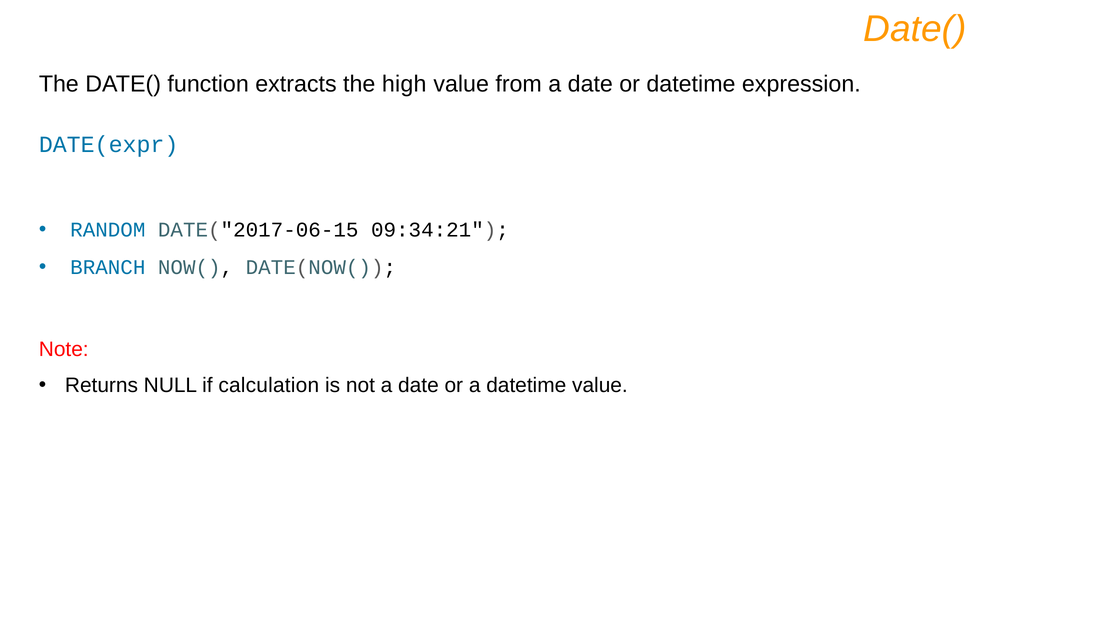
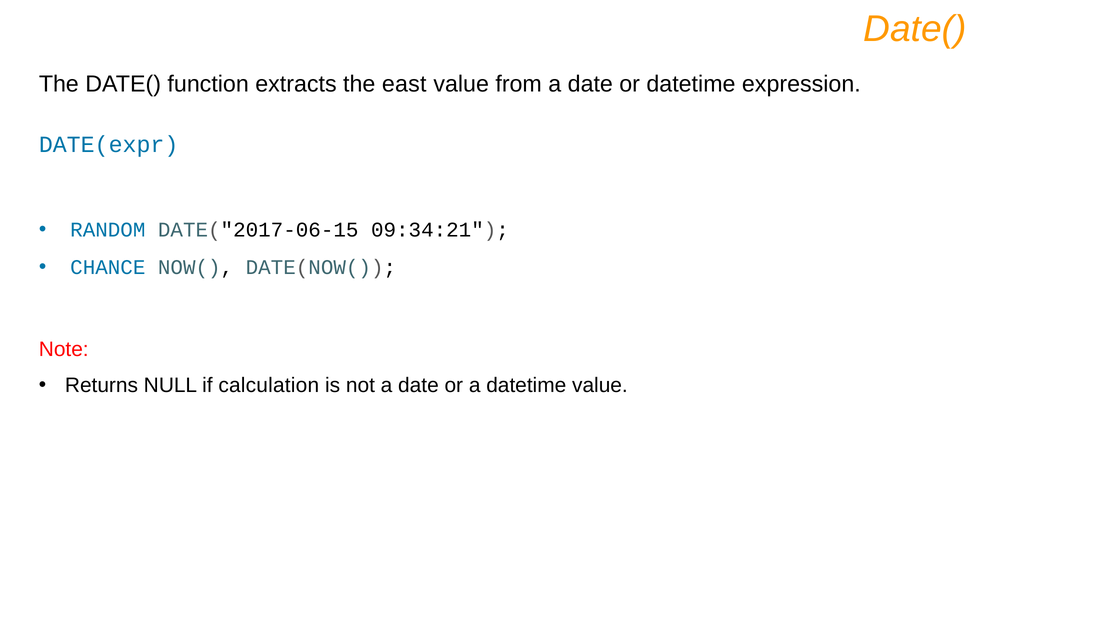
high: high -> east (404, 84)
BRANCH: BRANCH -> CHANCE (108, 267)
